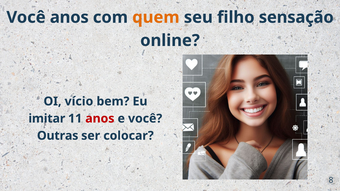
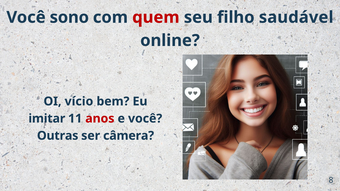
Você anos: anos -> sono (69, 17)
quem colour: orange -> red (156, 17)
sensação: sensação -> saudável (296, 17)
colocar: colocar -> câmera (129, 136)
